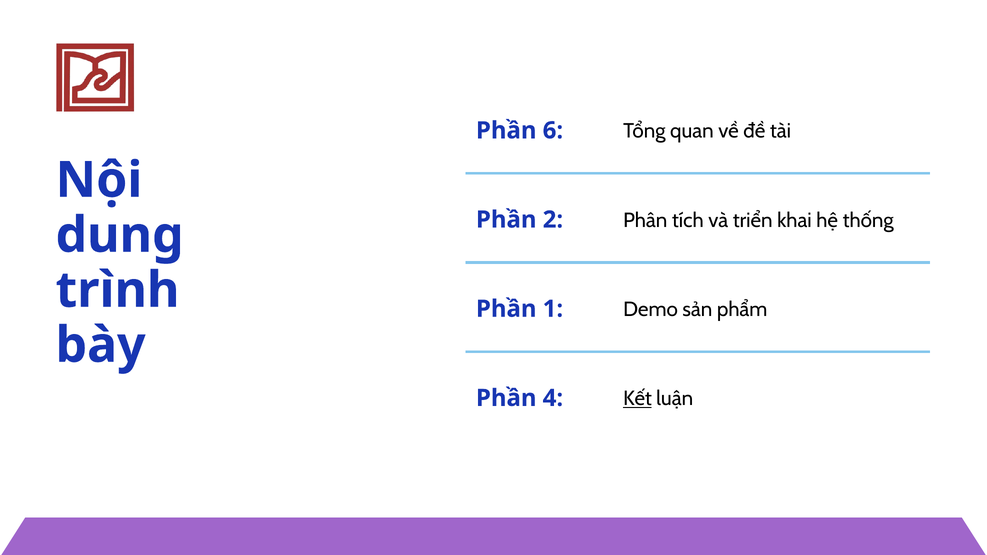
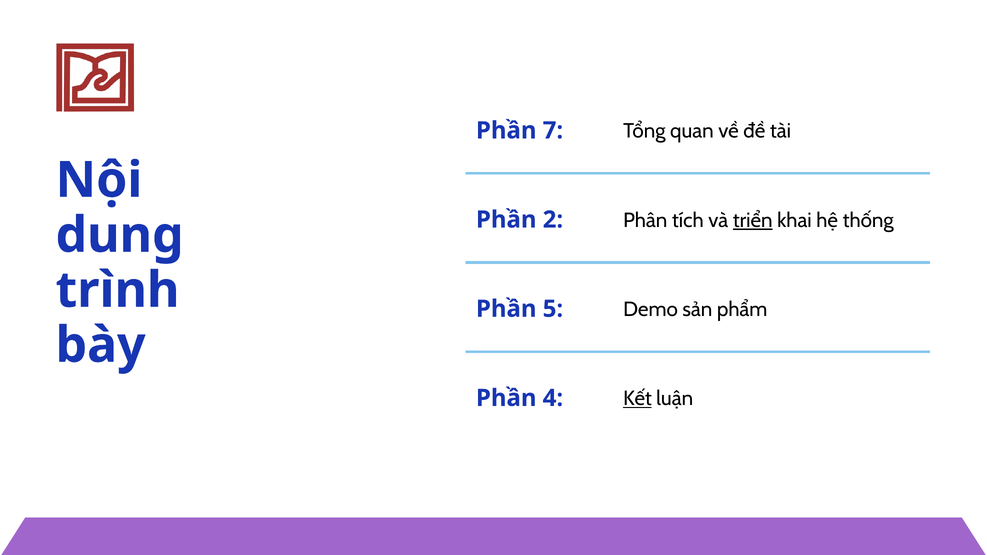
6: 6 -> 7 (553, 131)
triển underline: none -> present (753, 220)
1: 1 -> 5 (553, 309)
